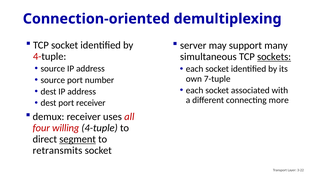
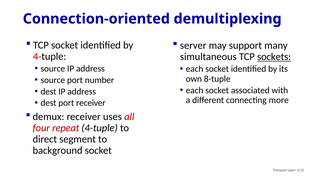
7-tuple: 7-tuple -> 8-tuple (217, 79)
willing: willing -> repeat (66, 128)
segment underline: present -> none (78, 139)
retransmits: retransmits -> background (58, 150)
